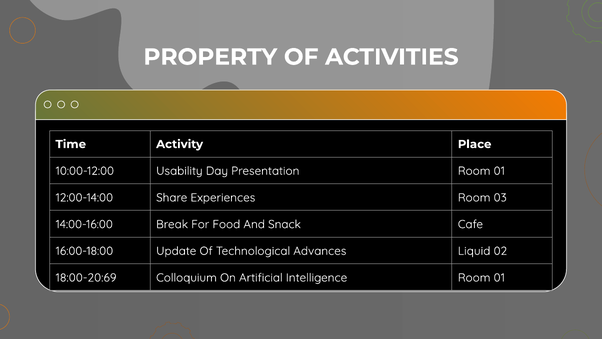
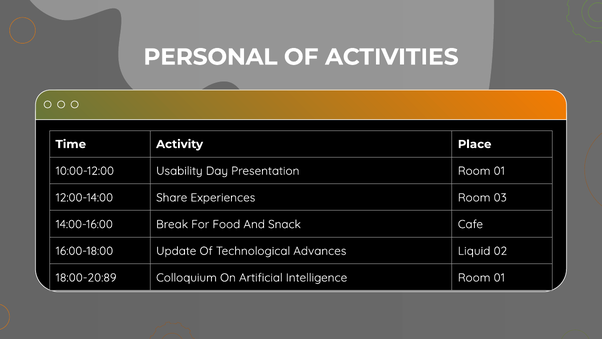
PROPERTY: PROPERTY -> PERSONAL (210, 57)
18:00-20:69: 18:00-20:69 -> 18:00-20:89 (86, 277)
